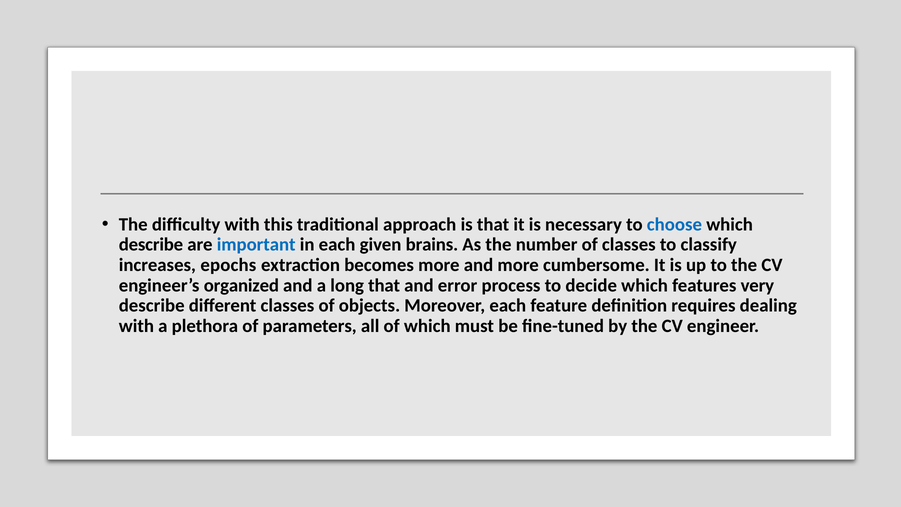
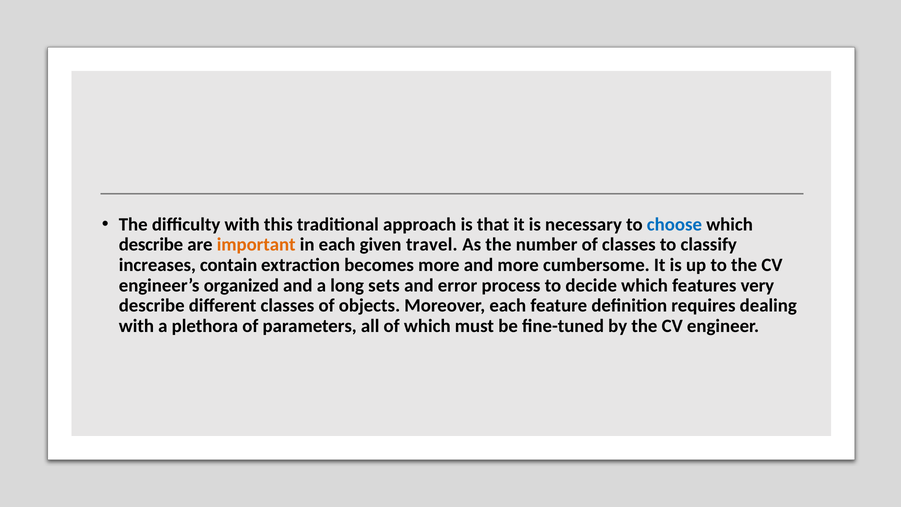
important colour: blue -> orange (256, 245)
brains: brains -> travel (432, 245)
epochs: epochs -> contain (229, 265)
long that: that -> sets (384, 285)
